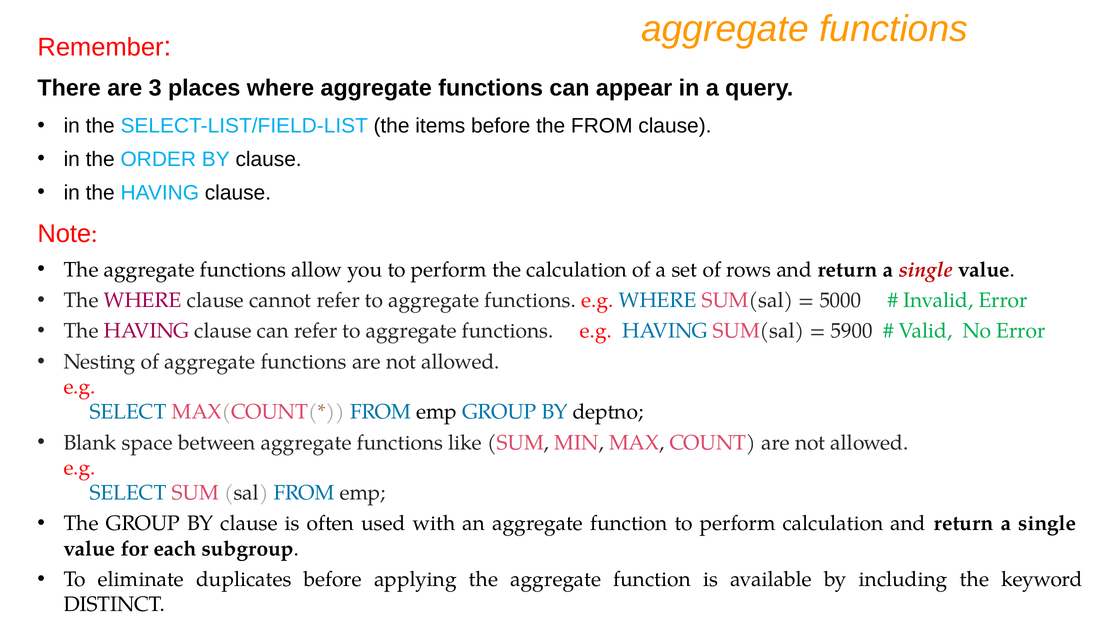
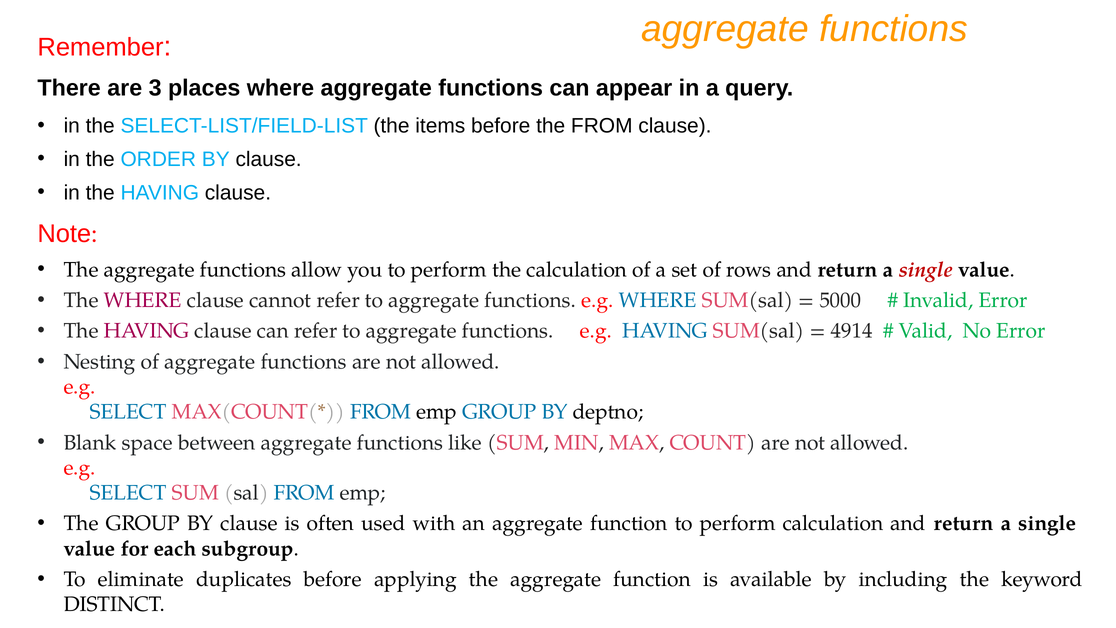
5900: 5900 -> 4914 (852, 331)
